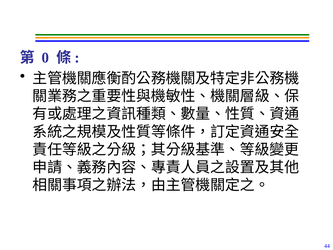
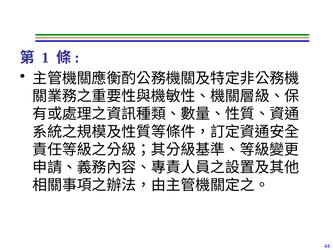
0: 0 -> 1 (45, 58)
